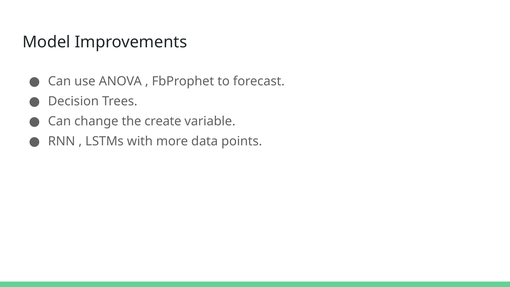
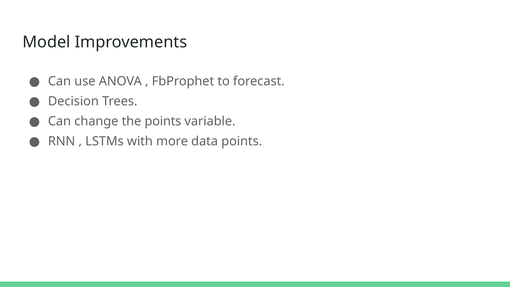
the create: create -> points (163, 121)
